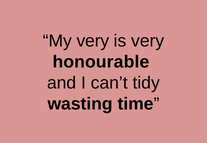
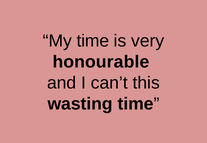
My very: very -> time (93, 41)
tidy: tidy -> this (146, 83)
